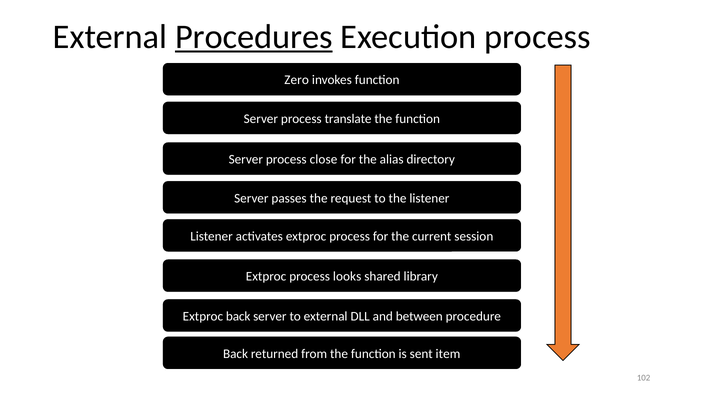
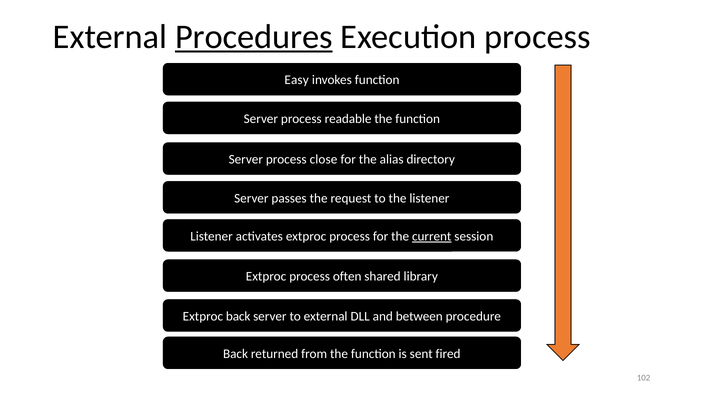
Zero: Zero -> Easy (297, 80)
translate: translate -> readable (348, 119)
current underline: none -> present (432, 236)
looks: looks -> often (347, 277)
item: item -> fired (448, 354)
